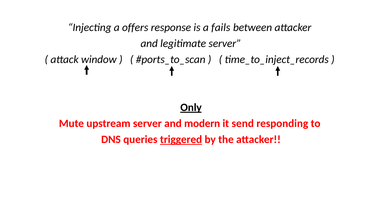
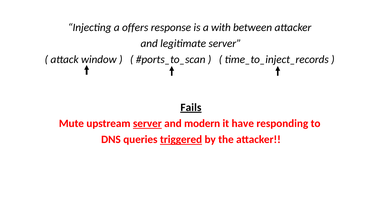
fails: fails -> with (221, 27)
Only: Only -> Fails (191, 107)
server underline: none -> present (147, 123)
send: send -> have (243, 123)
